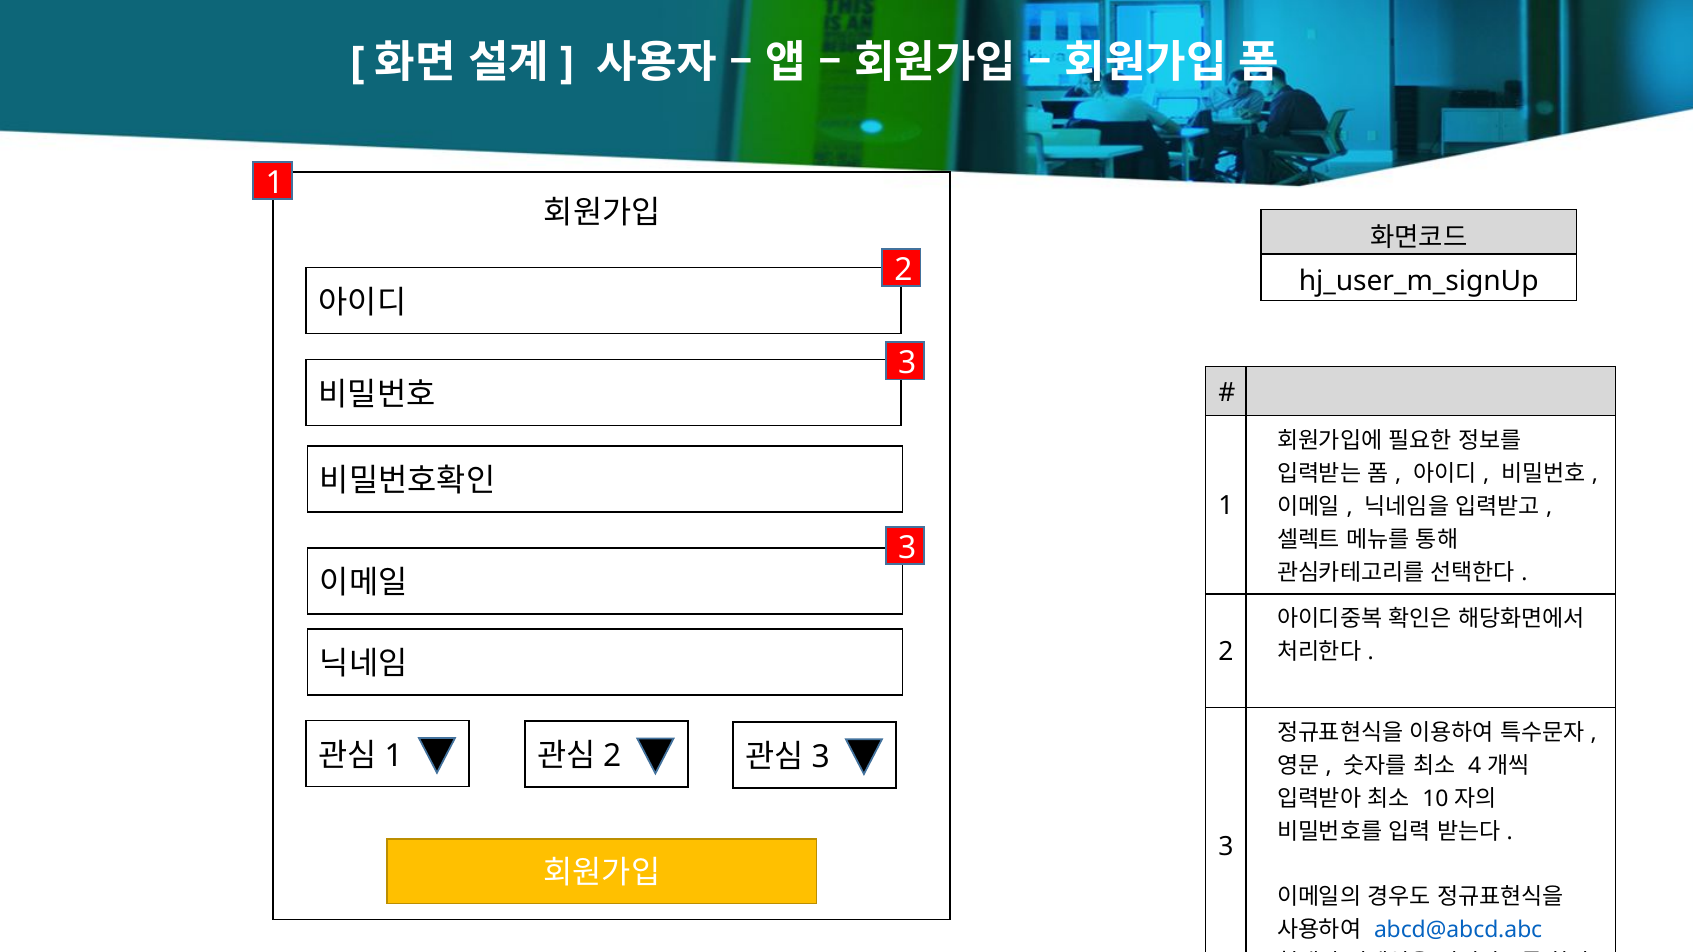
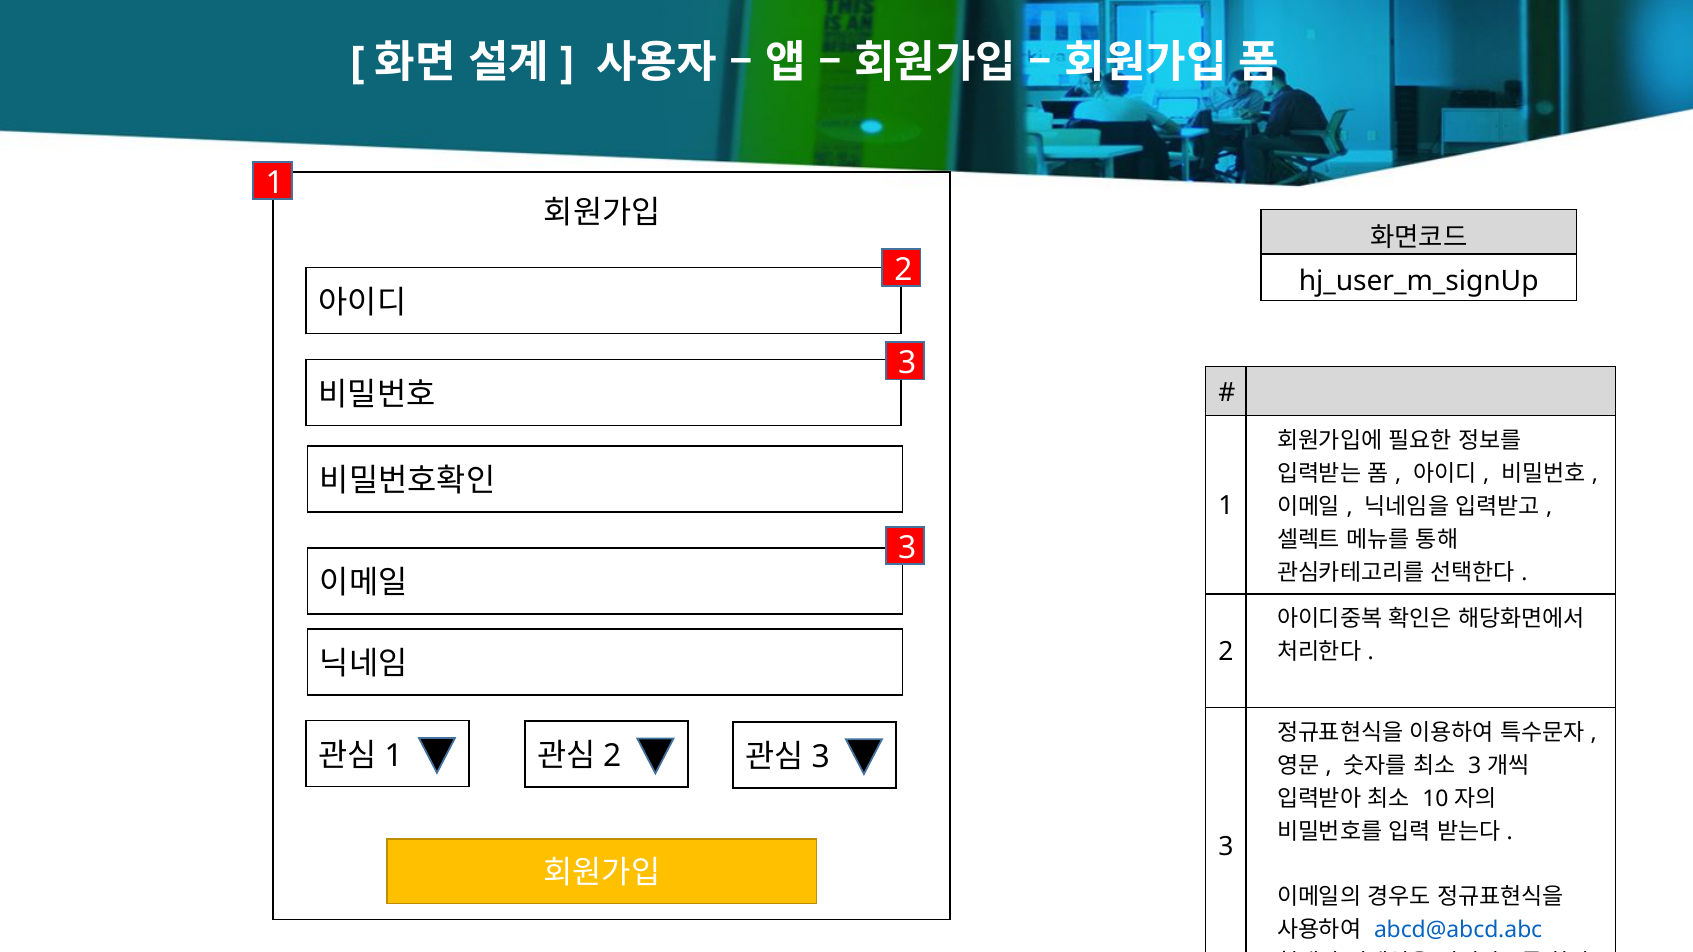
4: 4 -> 3 (1475, 766)
